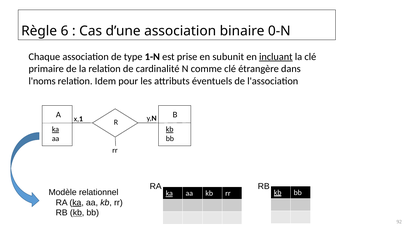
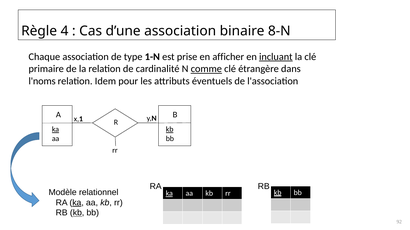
6: 6 -> 4 (65, 31)
0-N: 0-N -> 8-N (279, 31)
subunit: subunit -> afficher (228, 57)
comme underline: none -> present (206, 69)
